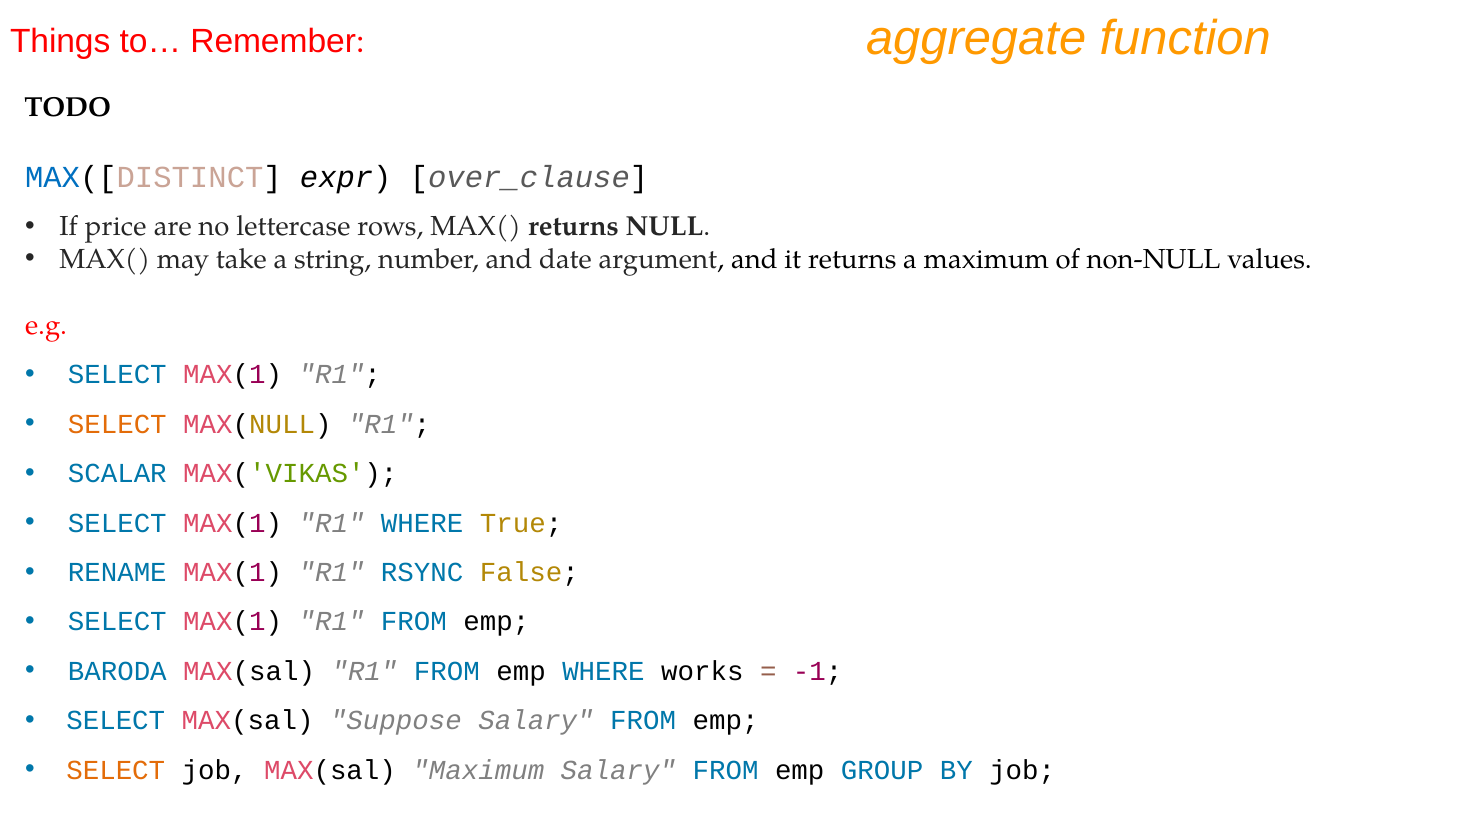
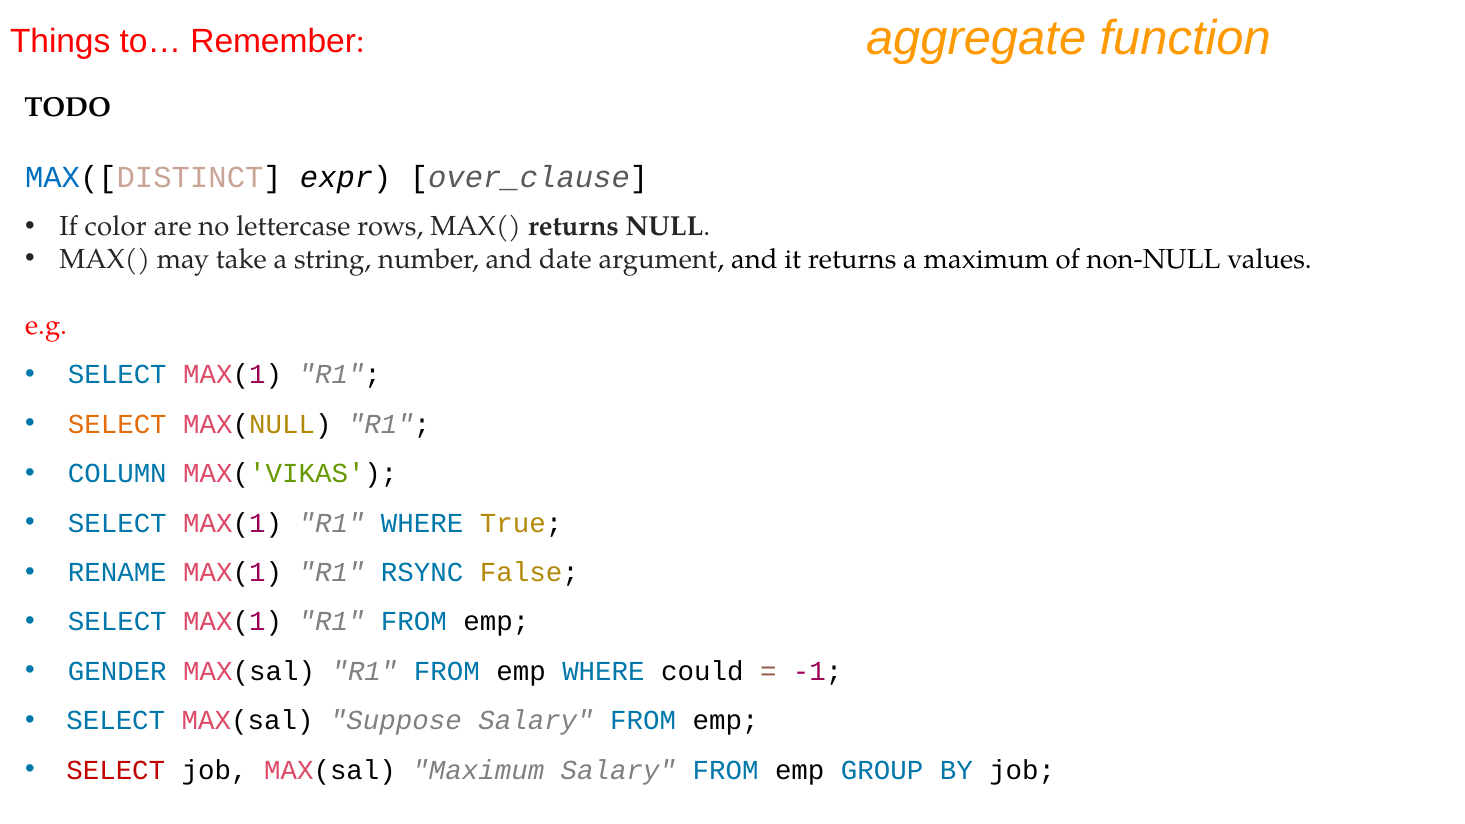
price: price -> color (116, 226)
SCALAR: SCALAR -> COLUMN (117, 474)
BARODA: BARODA -> GENDER (117, 671)
works: works -> could (702, 671)
SELECT colour: orange -> red (116, 770)
